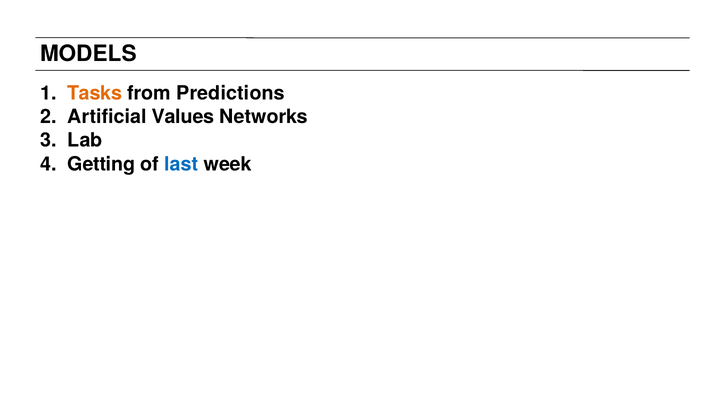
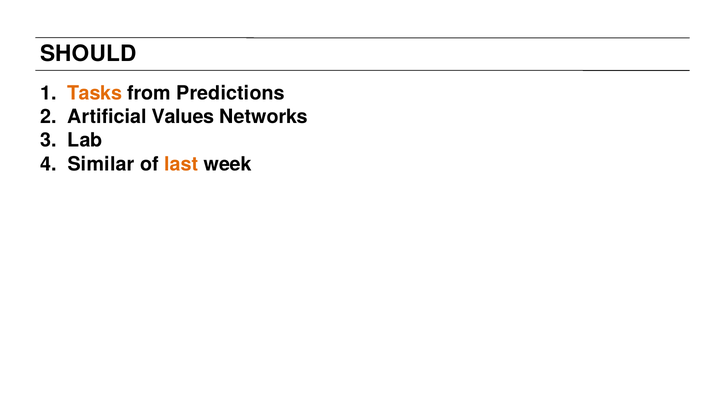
MODELS: MODELS -> SHOULD (88, 54)
Getting: Getting -> Similar (101, 164)
last colour: blue -> orange (181, 164)
